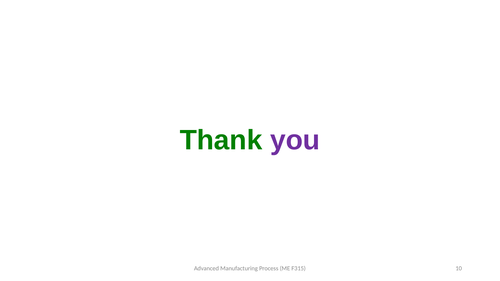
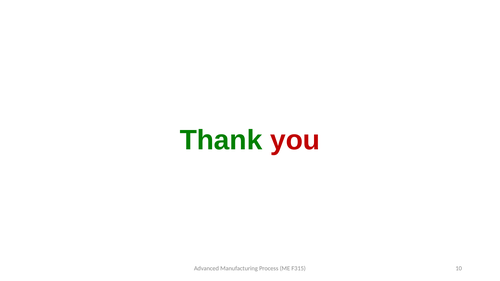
you colour: purple -> red (295, 140)
